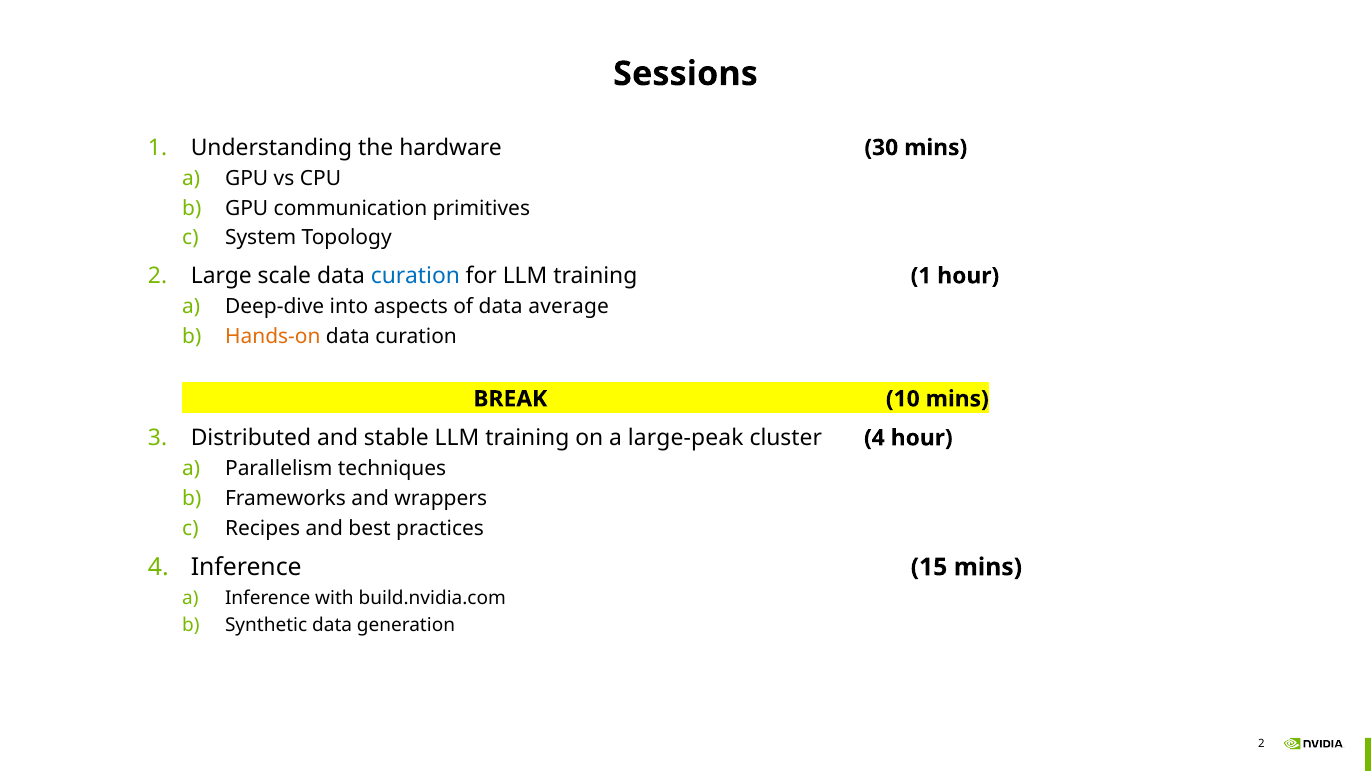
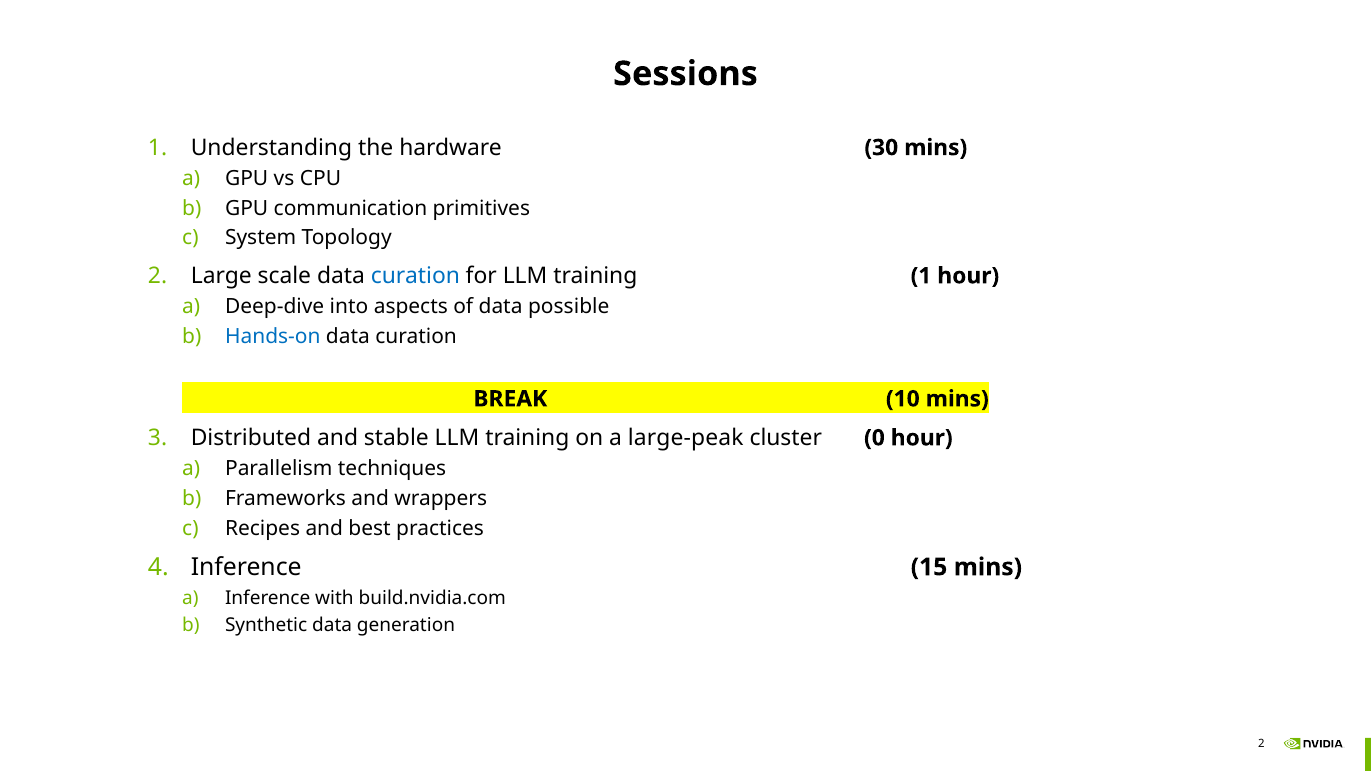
average: average -> possible (569, 307)
Hands-on colour: orange -> blue (273, 336)
cluster 4: 4 -> 0 (874, 438)
